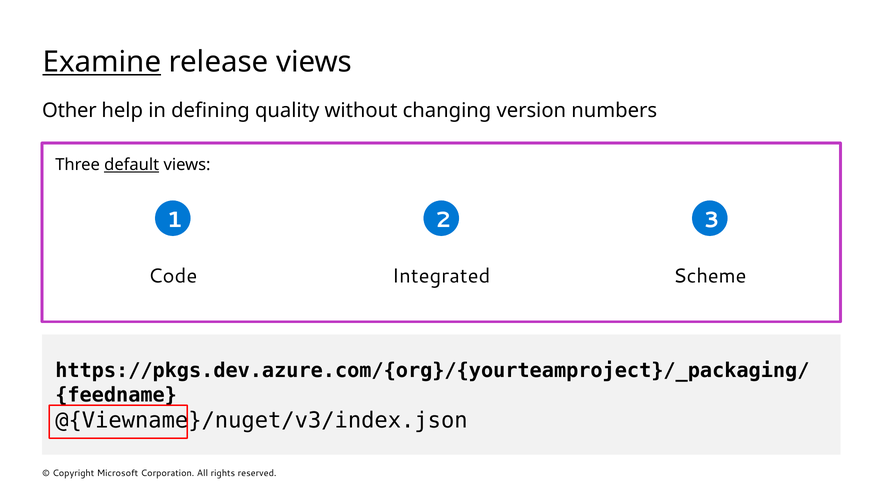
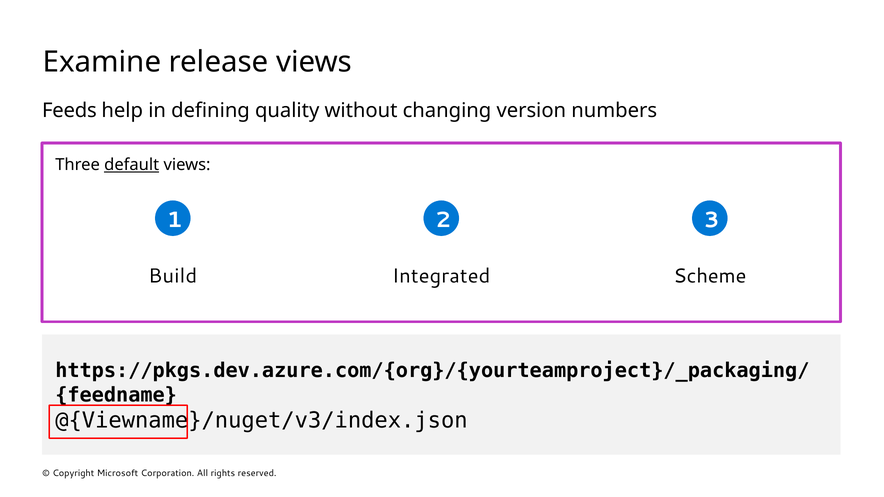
Examine underline: present -> none (102, 62)
Other: Other -> Feeds (69, 110)
Code: Code -> Build (173, 276)
